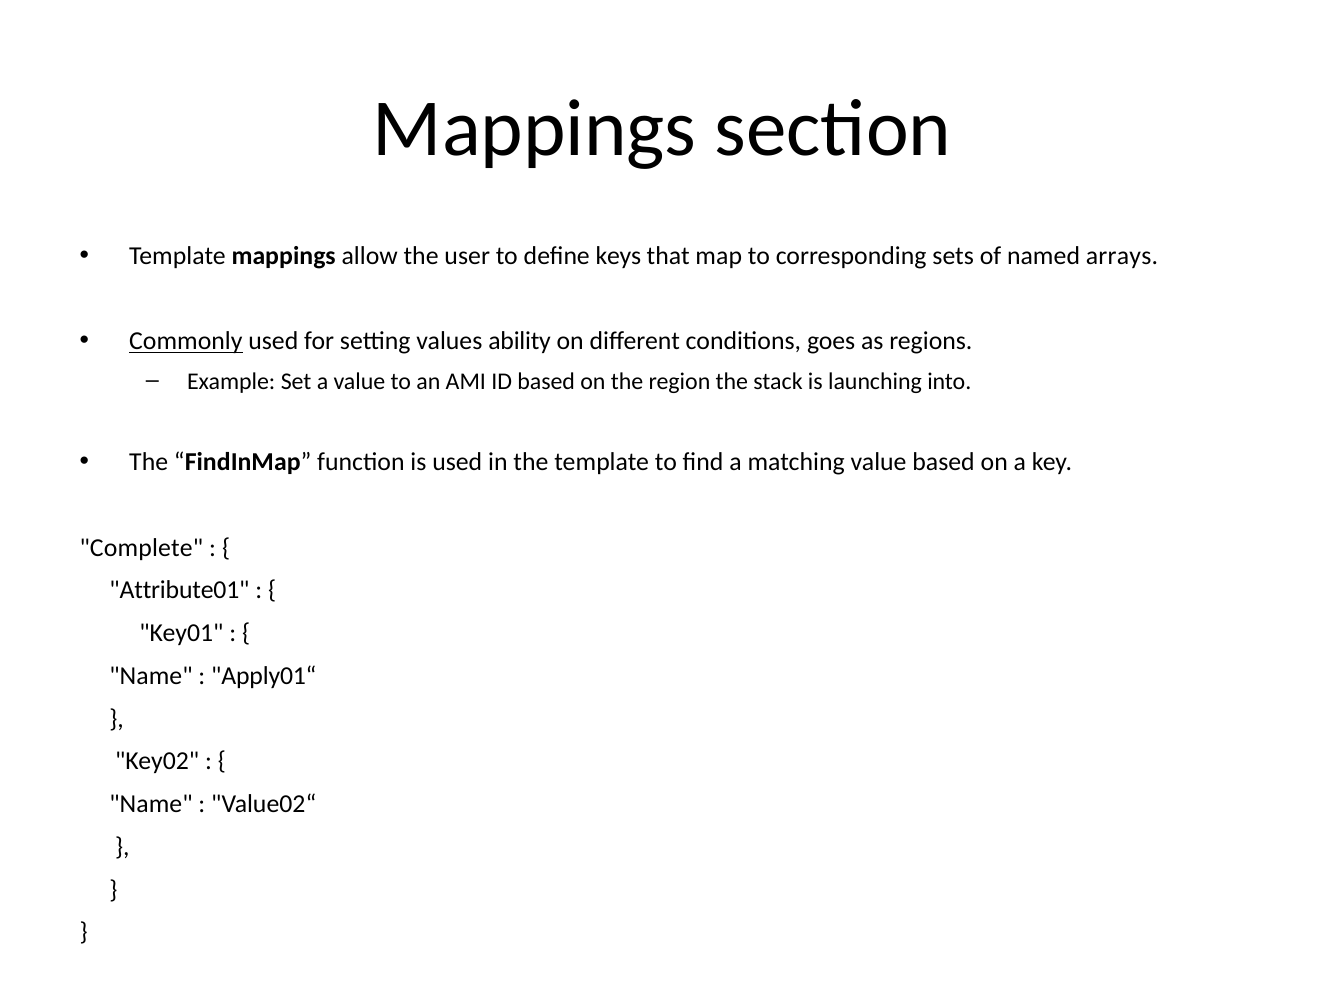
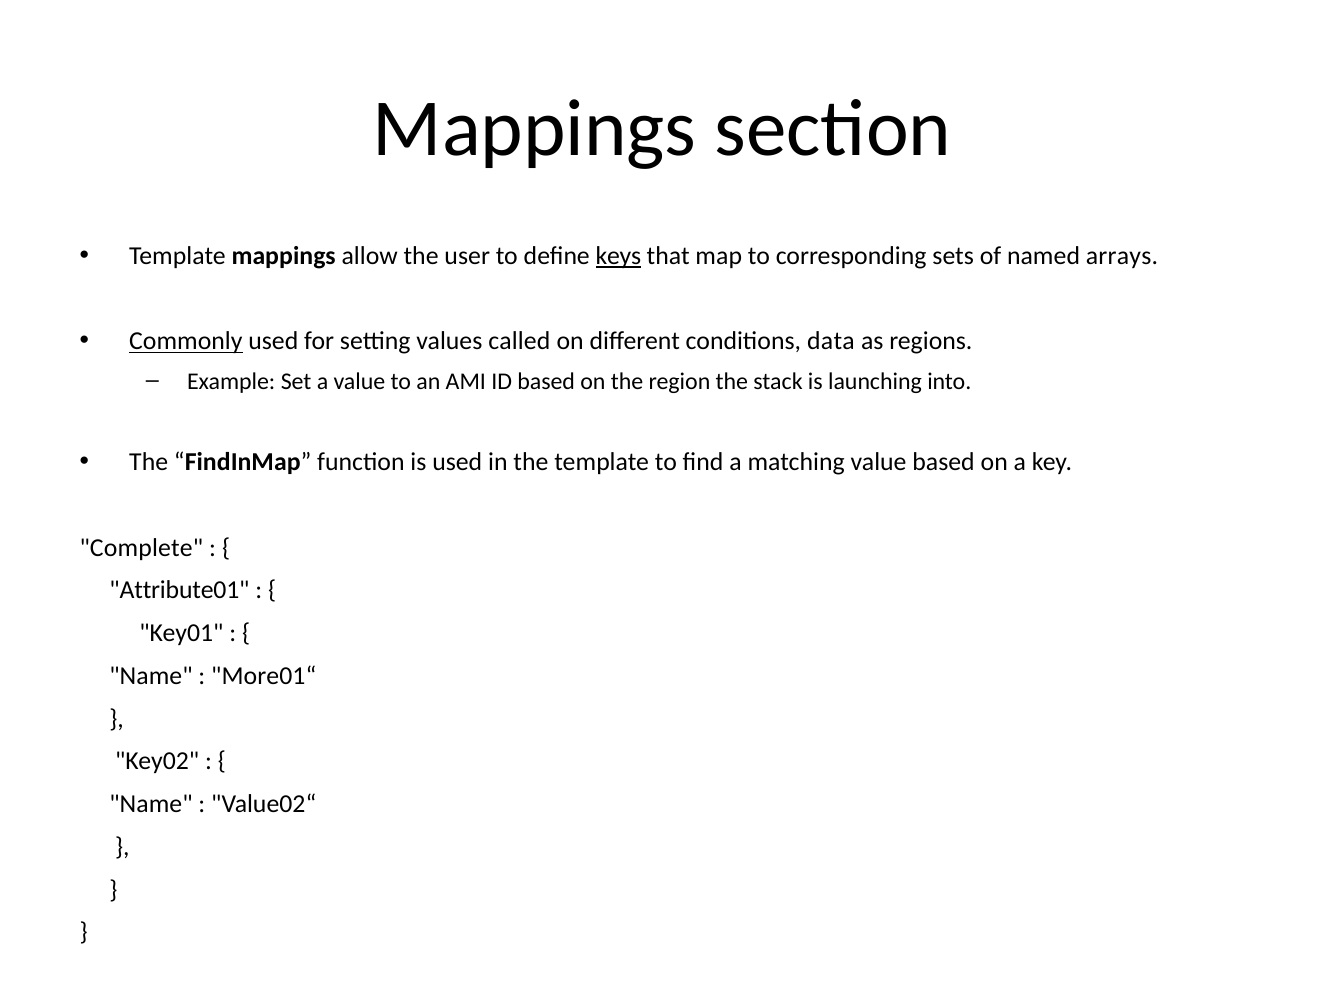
keys underline: none -> present (618, 256)
ability: ability -> called (519, 341)
goes: goes -> data (831, 341)
Apply01“: Apply01“ -> More01“ (264, 676)
